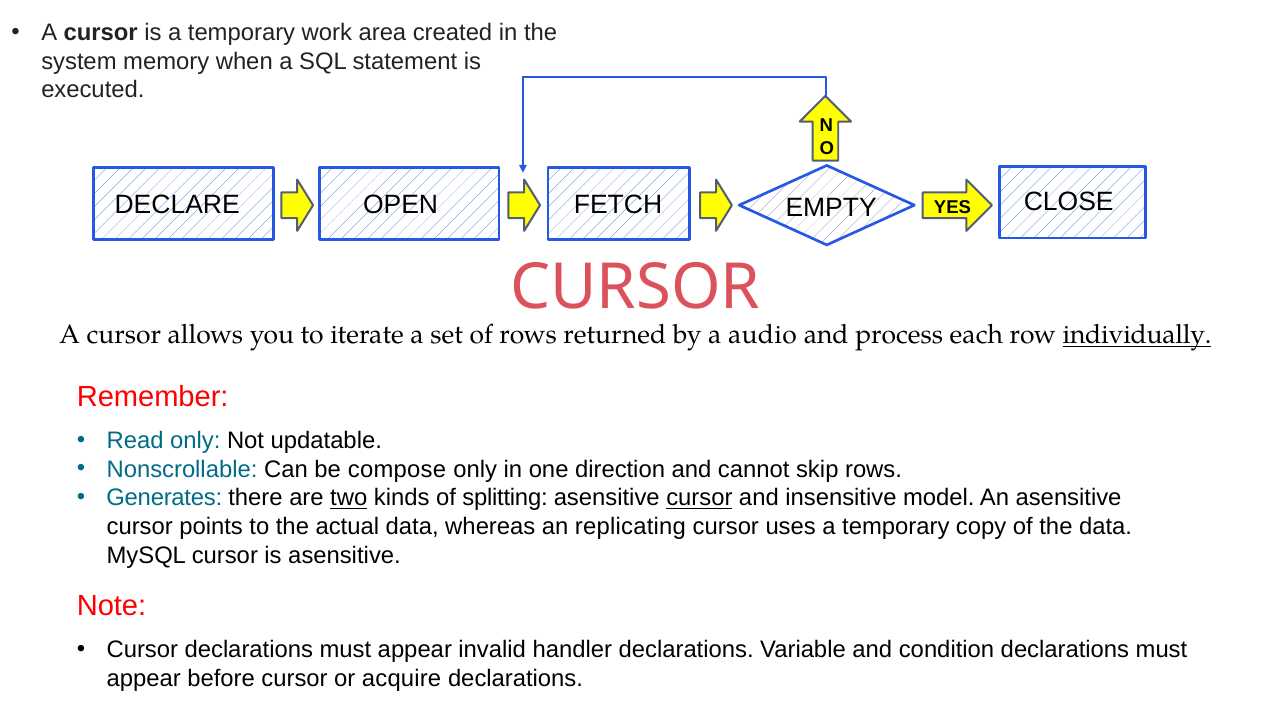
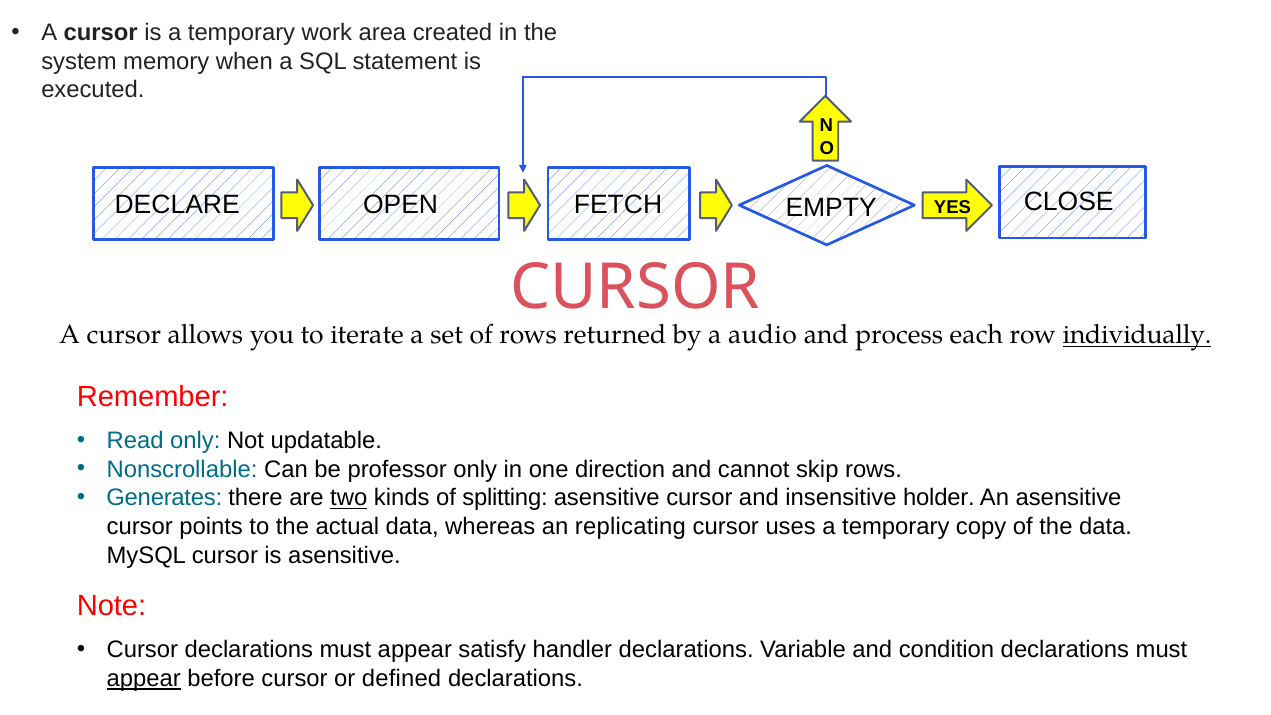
compose: compose -> professor (397, 469)
cursor underline: present -> none (699, 498)
model: model -> holder (939, 498)
invalid: invalid -> satisfy (492, 650)
appear underline: none -> present (144, 679)
acquire: acquire -> defined (402, 679)
